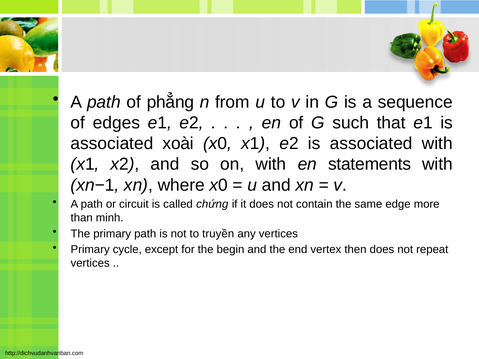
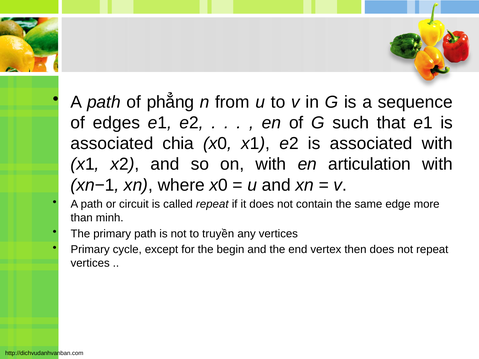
xoài: xoài -> chia (178, 144)
statements: statements -> articulation (370, 164)
called chứng: chứng -> repeat (212, 204)
